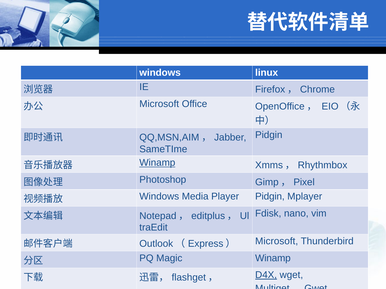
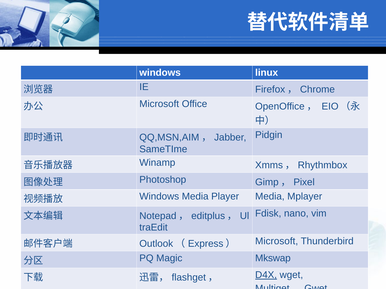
Winamp underline: present -> none (157, 163)
Player Pidgin: Pidgin -> Media (270, 197)
Magic Winamp: Winamp -> Mkswap (273, 258)
